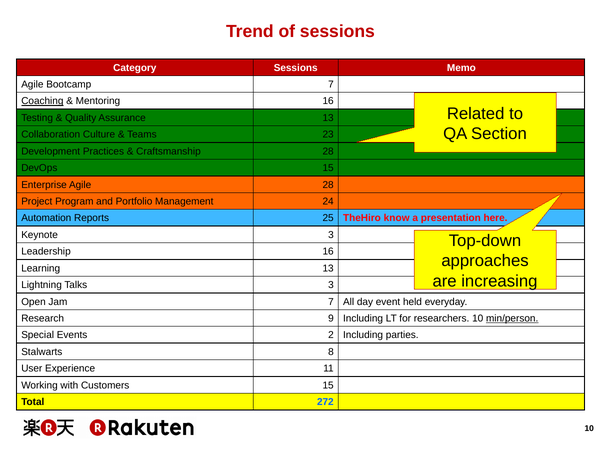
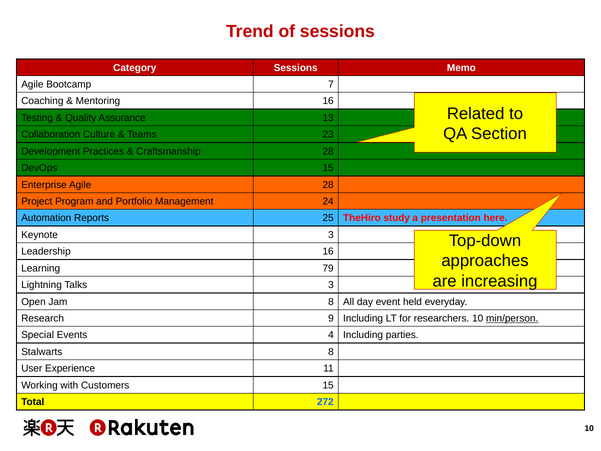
Coaching underline: present -> none (42, 101)
know: know -> study (397, 218)
Learning 13: 13 -> 79 (328, 268)
Jam 7: 7 -> 8 (331, 302)
2: 2 -> 4 (331, 335)
